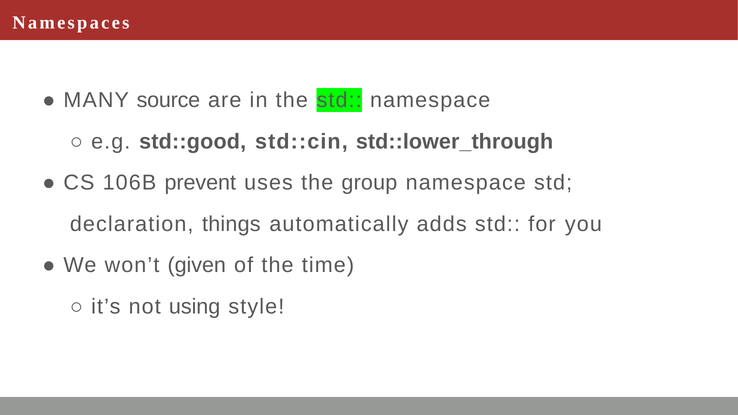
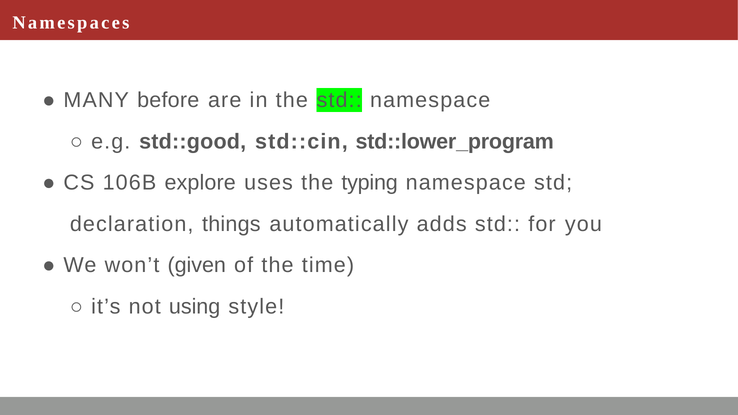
source: source -> before (168, 100)
std::lower_through: std::lower_through -> std::lower_program (455, 142)
prevent: prevent -> explore (200, 183)
group: group -> typing (370, 183)
